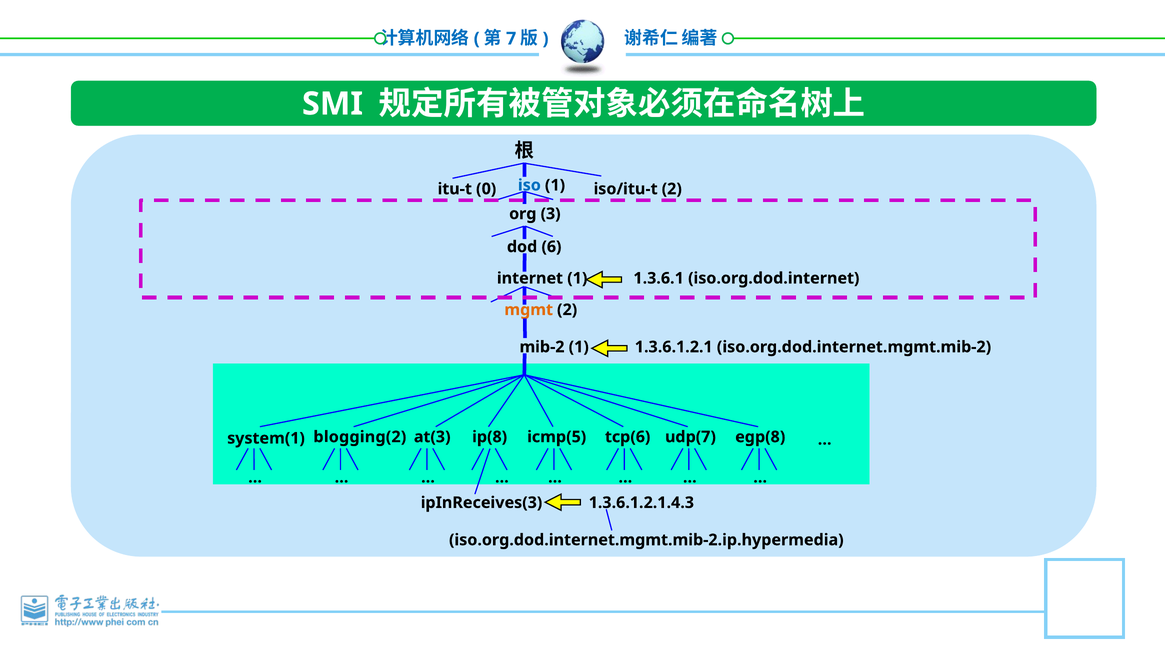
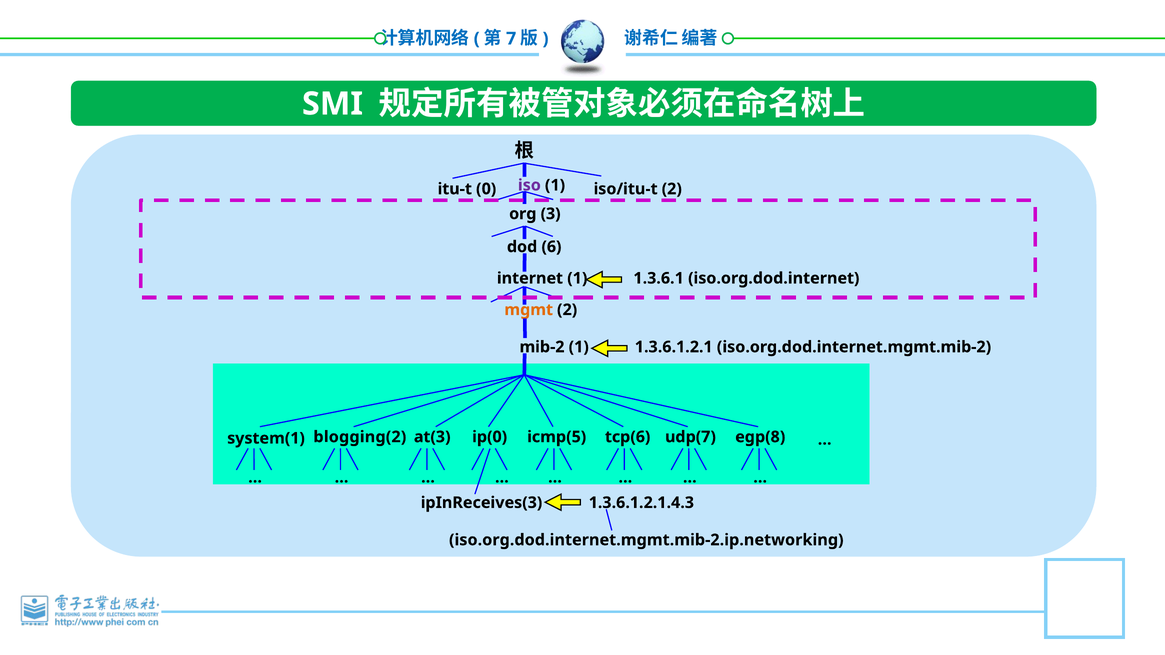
iso colour: blue -> purple (529, 185)
ip(8: ip(8 -> ip(0 (490, 437)
iso.org.dod.internet.mgmt.mib-2.ip.hypermedia: iso.org.dod.internet.mgmt.mib-2.ip.hypermedia -> iso.org.dod.internet.mgmt.mib-2.ip.networking (646, 540)
